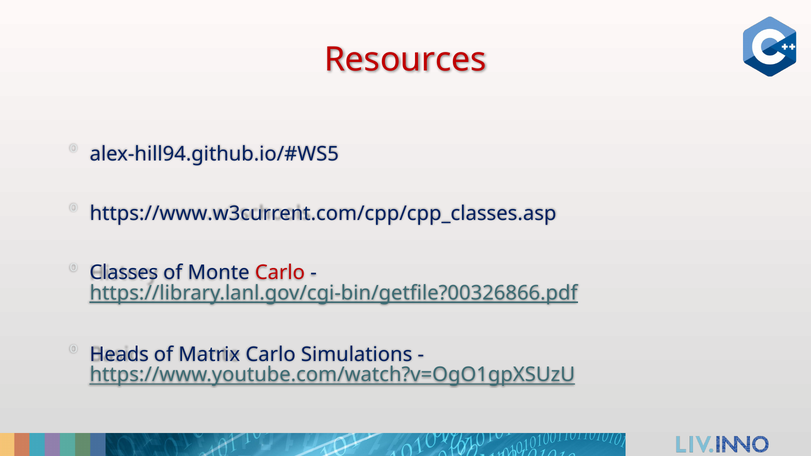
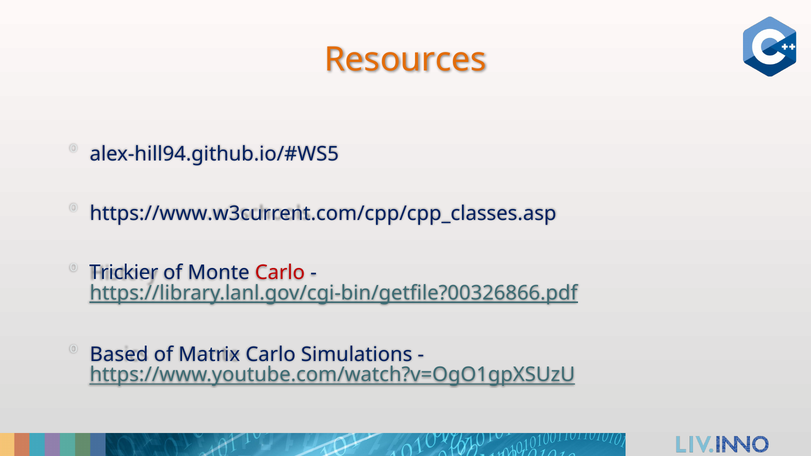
Resources colour: red -> orange (405, 59)
Classes: Classes -> Trickier (124, 273)
Heads: Heads -> Based (119, 354)
